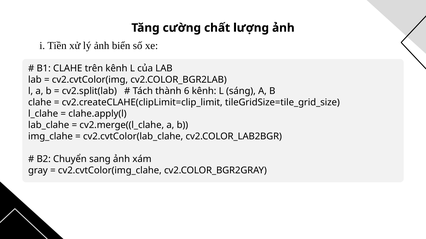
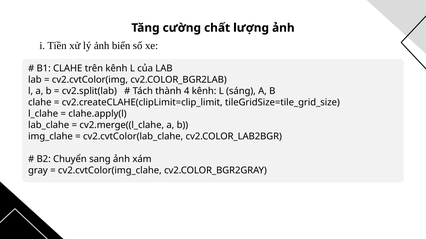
6: 6 -> 4 (187, 91)
